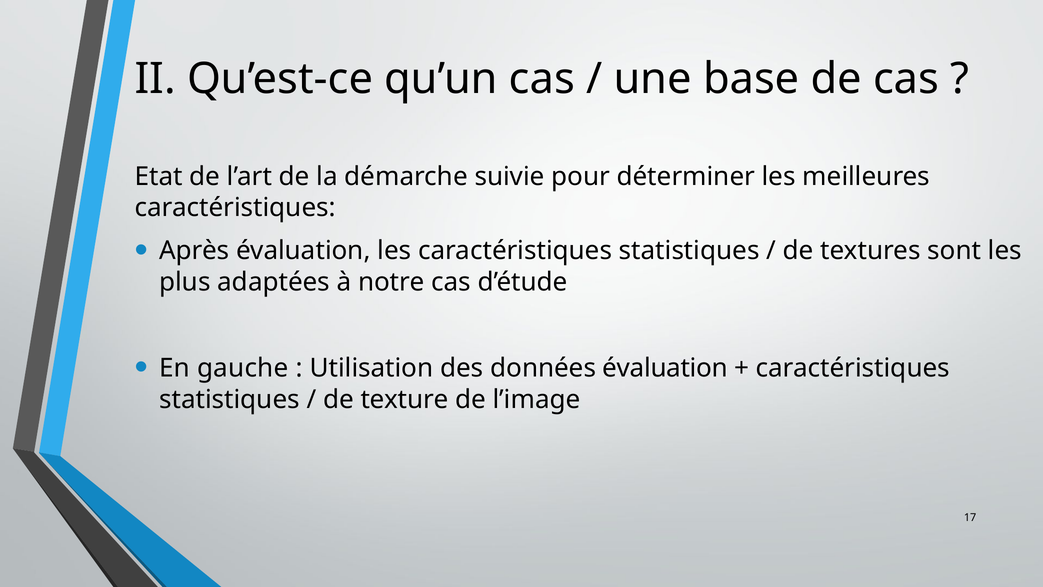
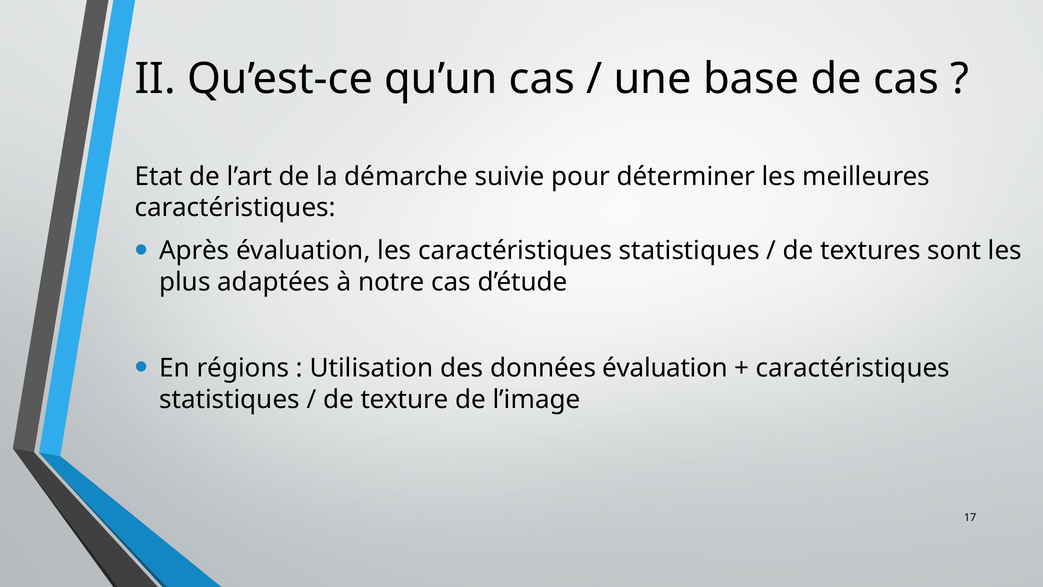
gauche: gauche -> régions (243, 368)
